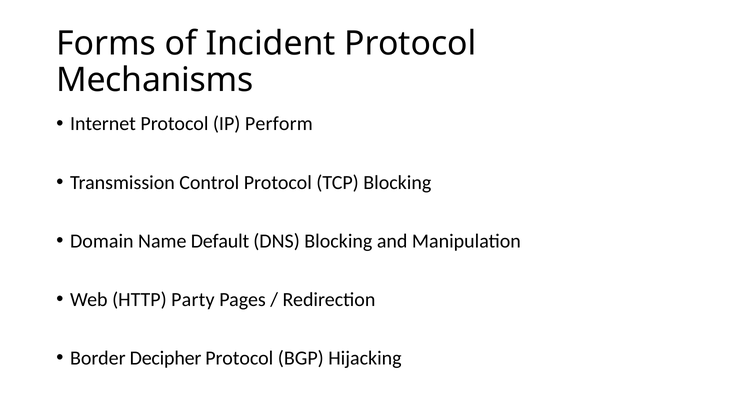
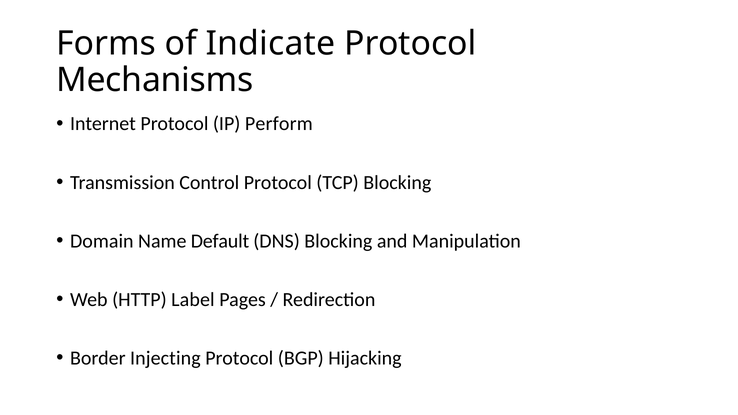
Incident: Incident -> Indicate (271, 44)
Party: Party -> Label (193, 300)
Decipher: Decipher -> Injecting (165, 358)
